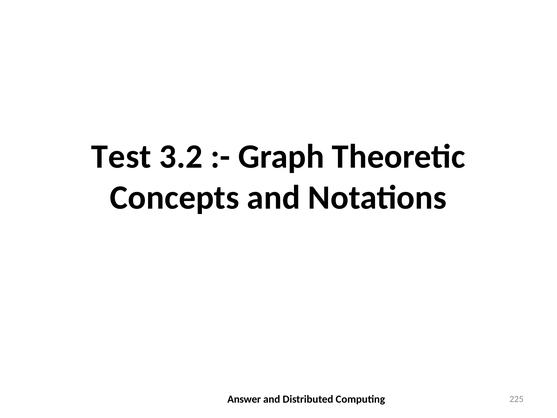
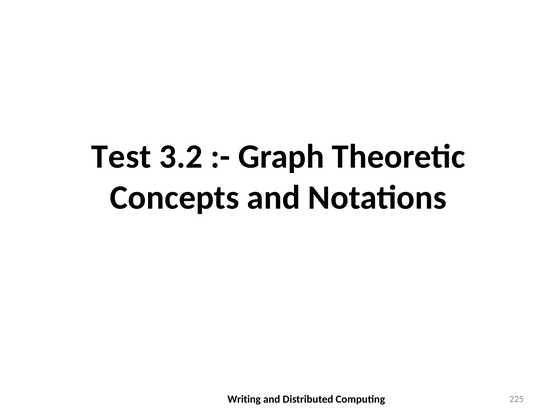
Answer: Answer -> Writing (244, 399)
